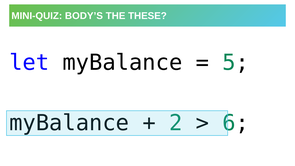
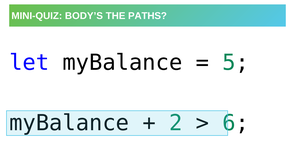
THESE: THESE -> PATHS (147, 16)
